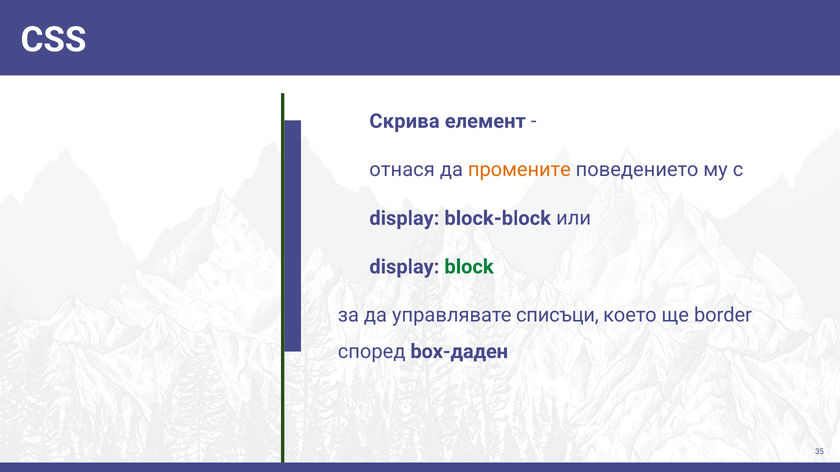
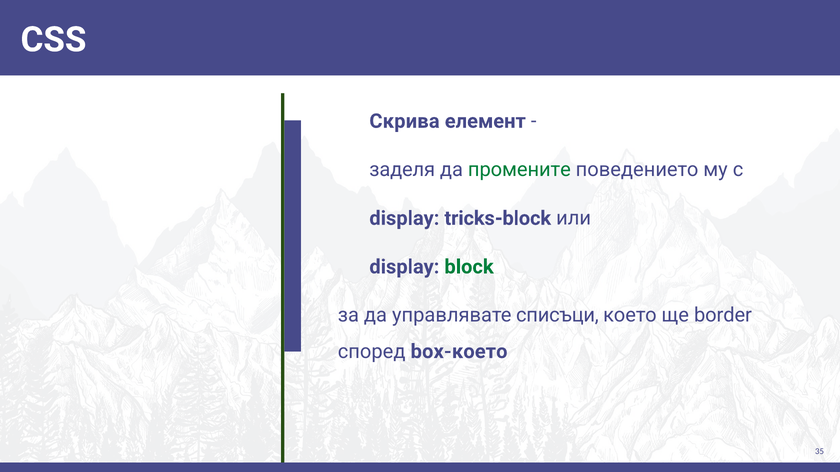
отнася: отнася -> заделя (402, 170)
промените colour: orange -> green (519, 170)
block-block: block-block -> tricks-block (498, 218)
box-даден: box-даден -> box-което (459, 352)
